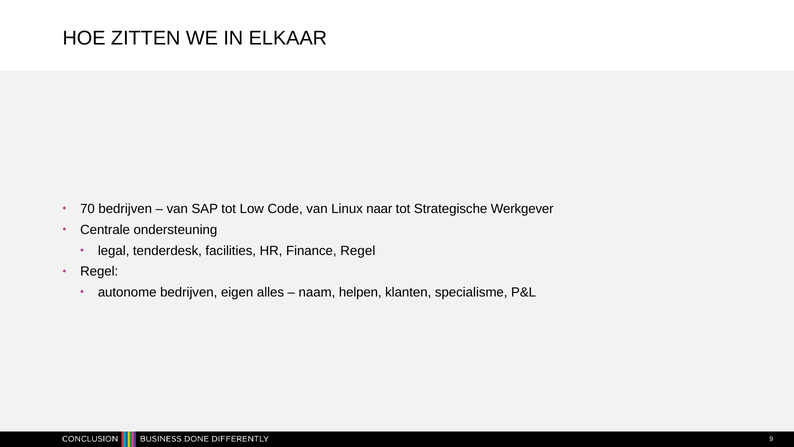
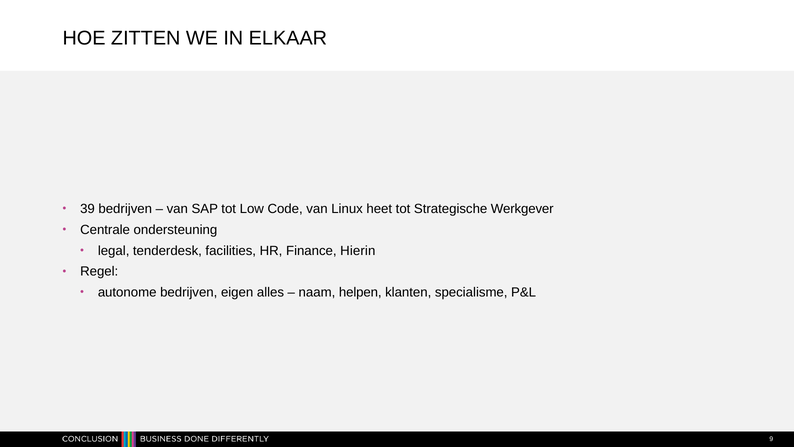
70: 70 -> 39 (88, 209)
naar: naar -> heet (379, 209)
Finance Regel: Regel -> Hierin (358, 251)
